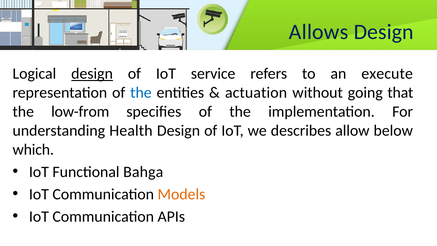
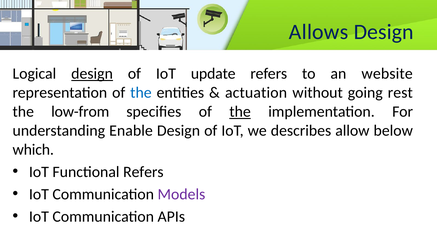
service: service -> update (213, 74)
execute: execute -> website (387, 74)
that: that -> rest (400, 93)
the underline: none -> present (240, 112)
Health: Health -> Enable (131, 131)
Functional Bahga: Bahga -> Refers (143, 172)
Models colour: orange -> purple (181, 194)
